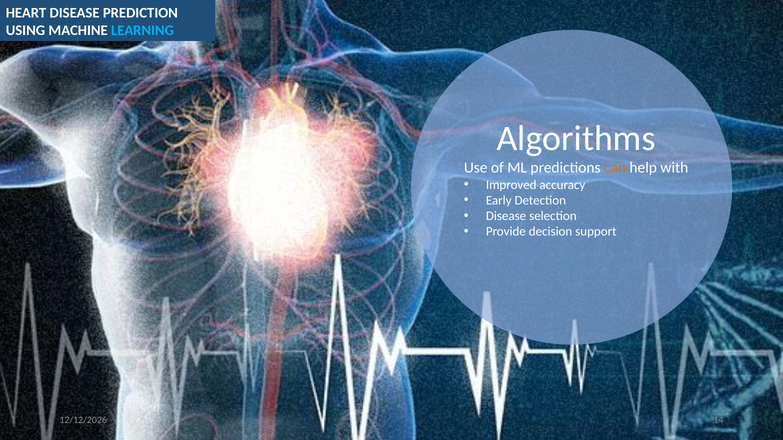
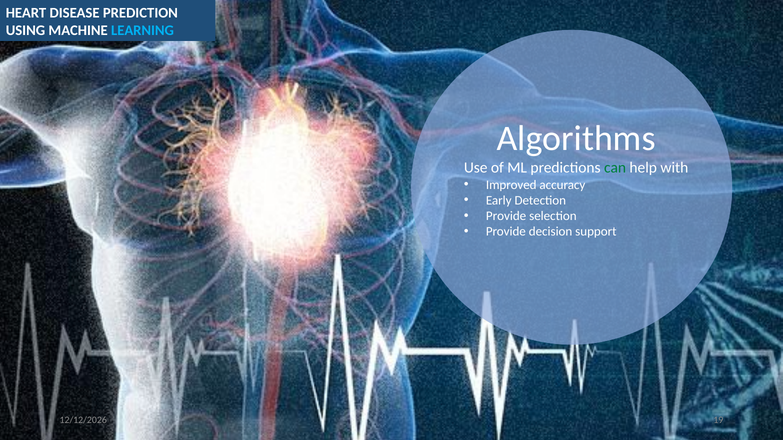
can colour: orange -> green (615, 168)
Disease: Disease -> Provide (506, 216)
14: 14 -> 19 (718, 421)
